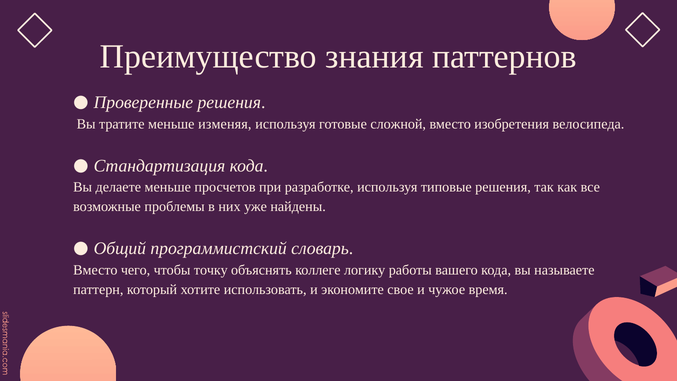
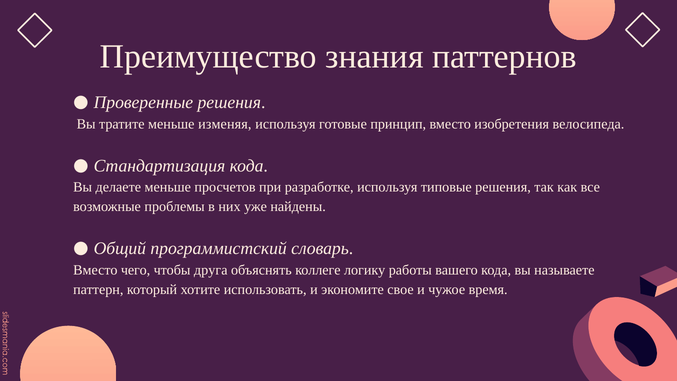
сложной: сложной -> принцип (398, 124)
точку: точку -> друга (211, 270)
